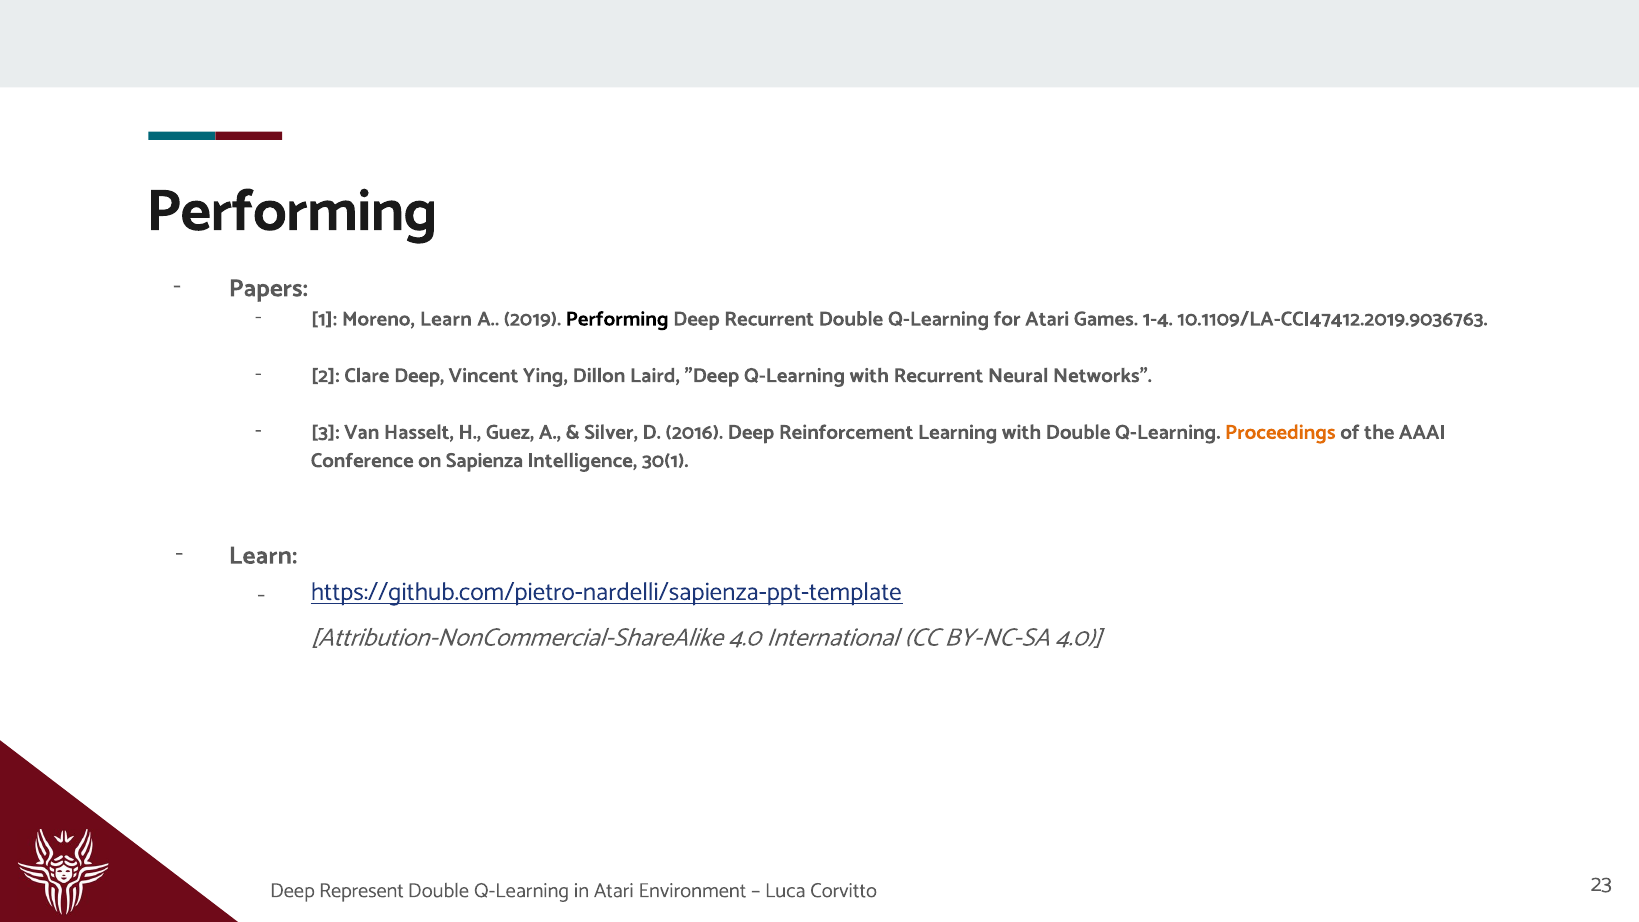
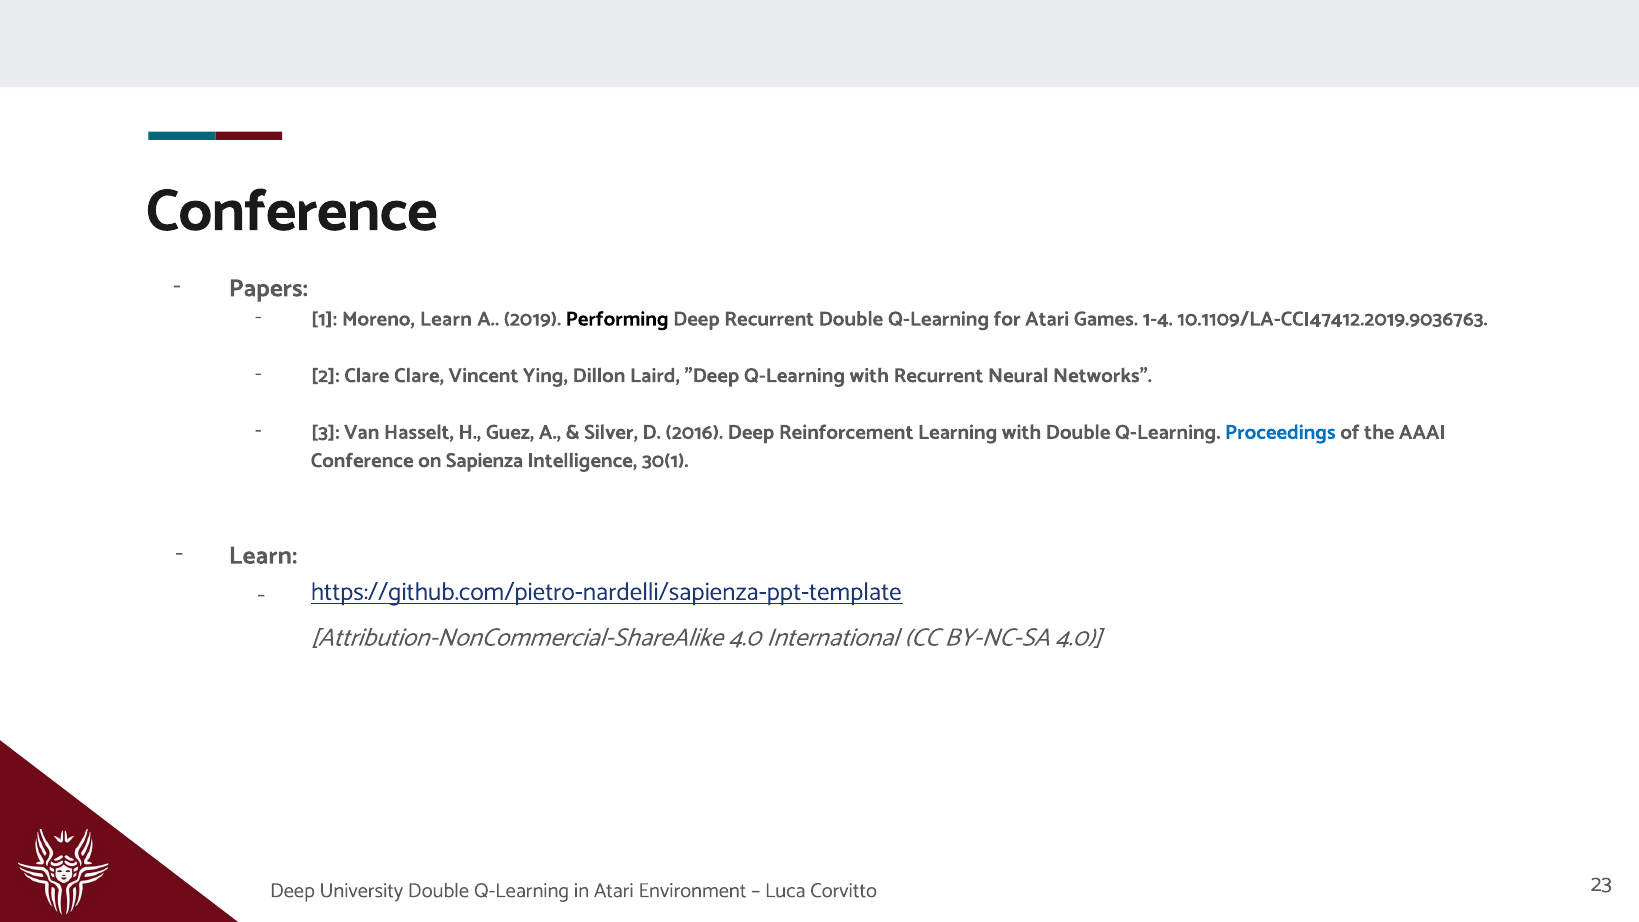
Performing: Performing -> Conference (292, 211)
Clare Deep: Deep -> Clare (419, 375)
Proceedings colour: orange -> blue (1280, 432)
Represent: Represent -> University (361, 890)
